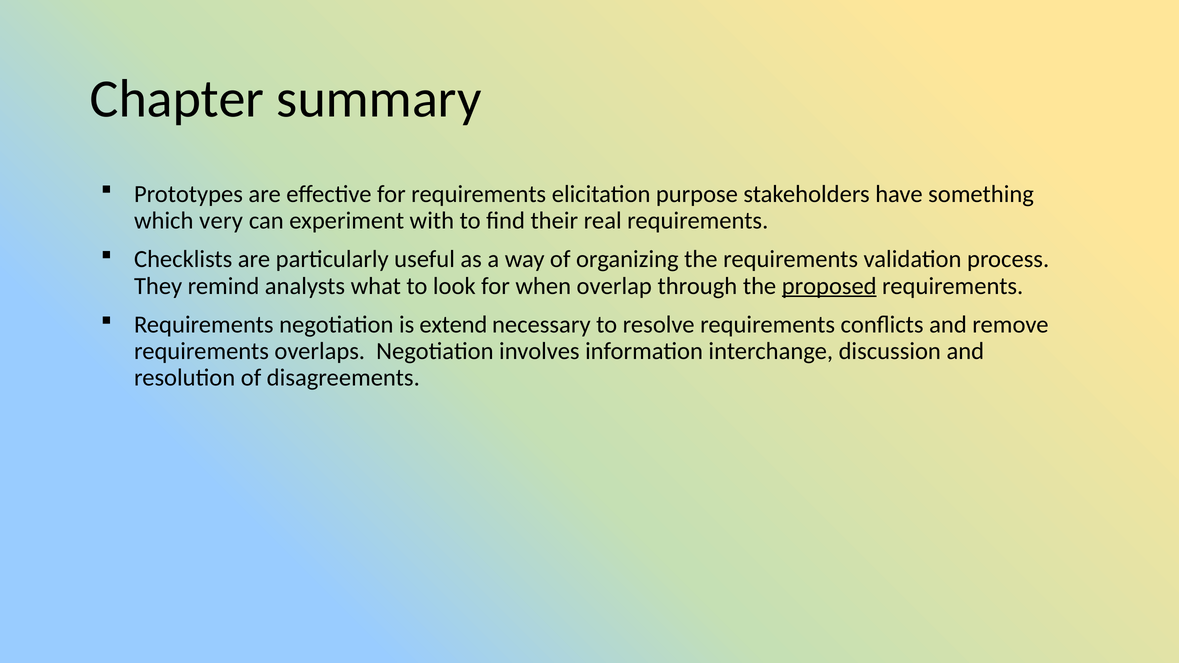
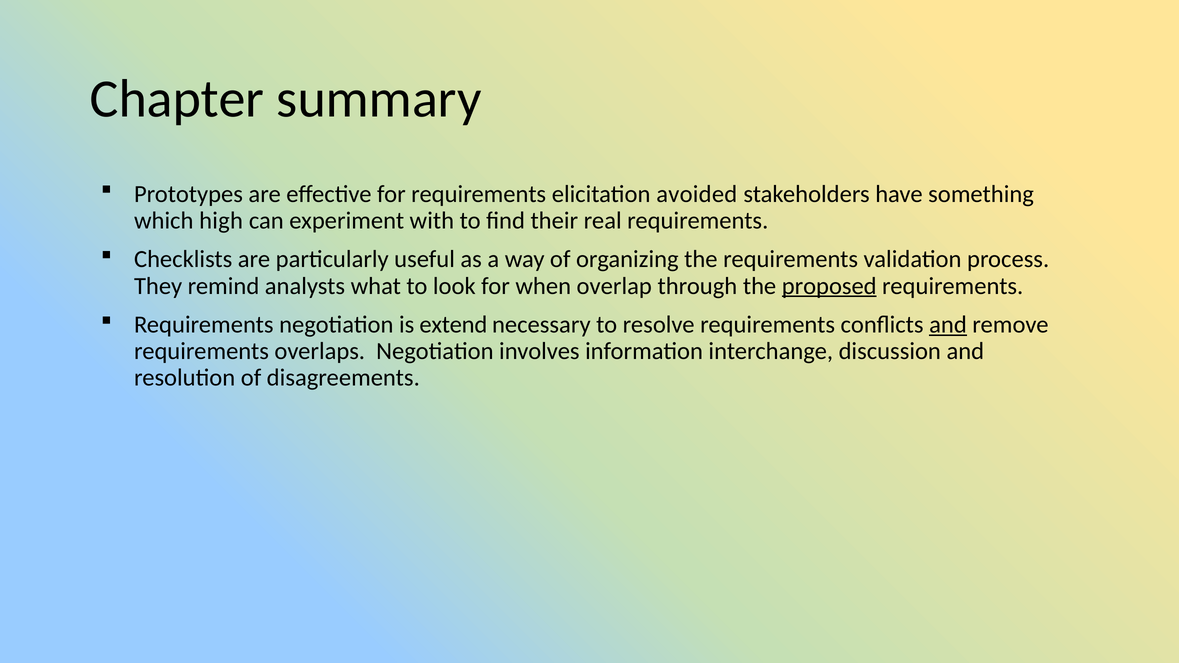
purpose: purpose -> avoided (697, 194)
very: very -> high (221, 221)
and underline: none -> present (948, 325)
